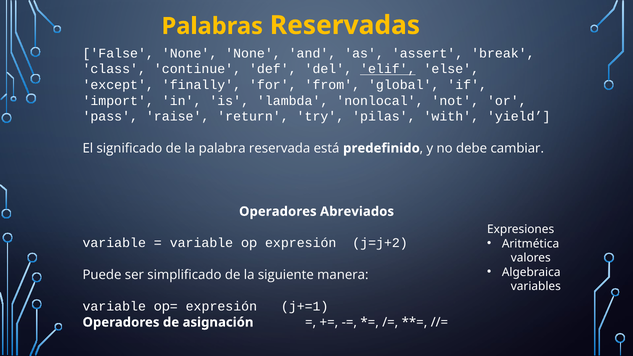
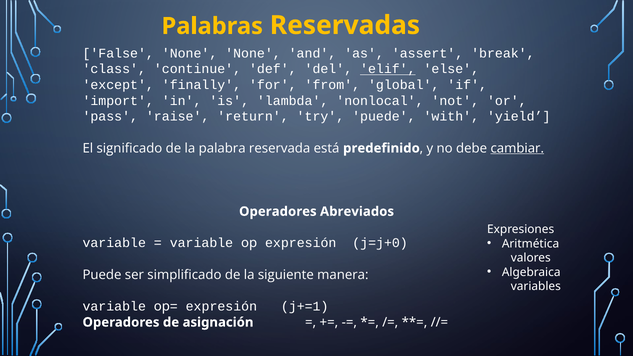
try pilas: pilas -> puede (384, 117)
cambiar underline: none -> present (517, 148)
j=j+2: j=j+2 -> j=j+0 (380, 243)
